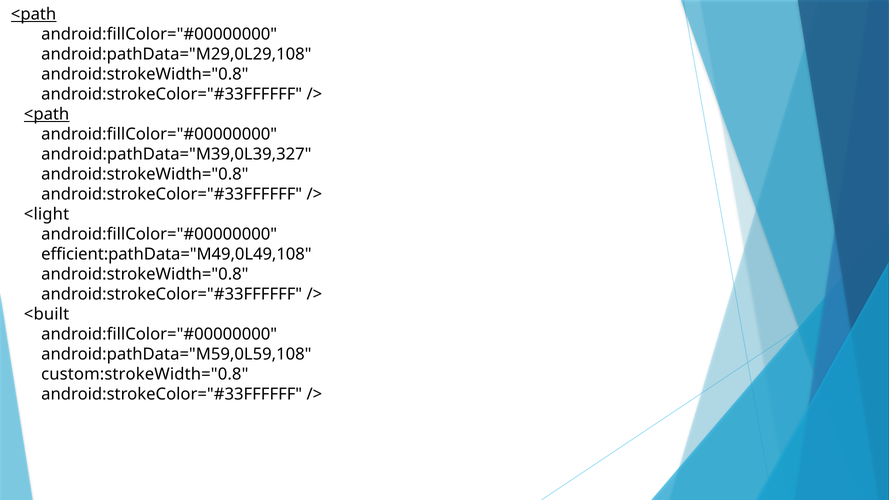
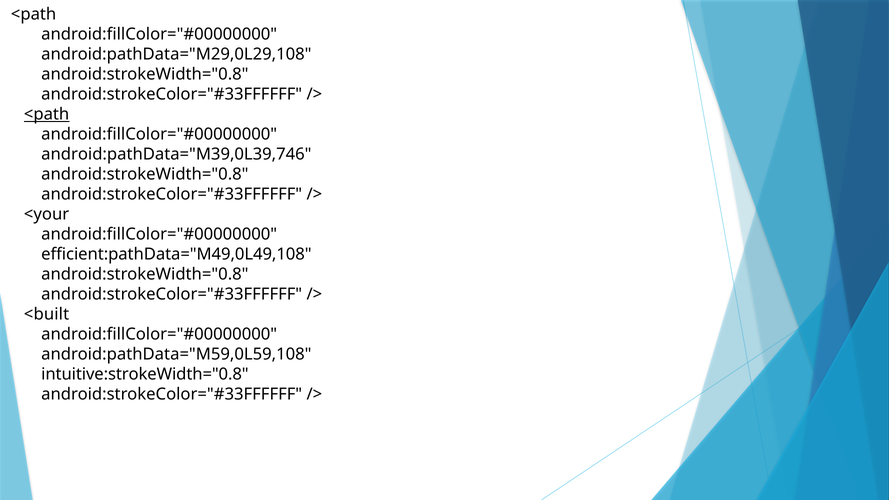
<path underline: present -> none (34, 14)
android:pathData="M39,0L39,327: android:pathData="M39,0L39,327 -> android:pathData="M39,0L39,746 (176, 154)
<light: <light -> <your (47, 214)
custom:strokeWidth="0.8: custom:strokeWidth="0.8 -> intuitive:strokeWidth="0.8 (145, 374)
